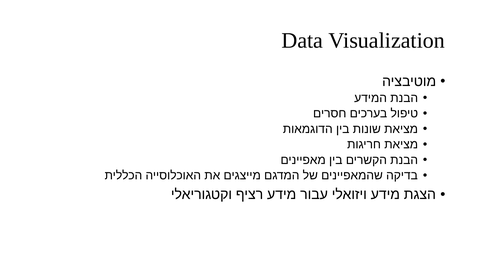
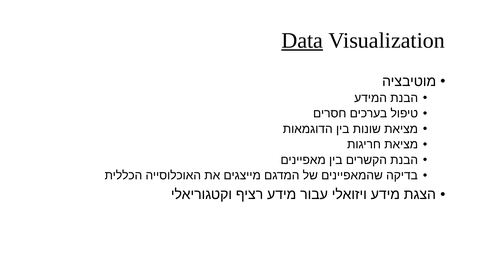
Data underline: none -> present (302, 40)
